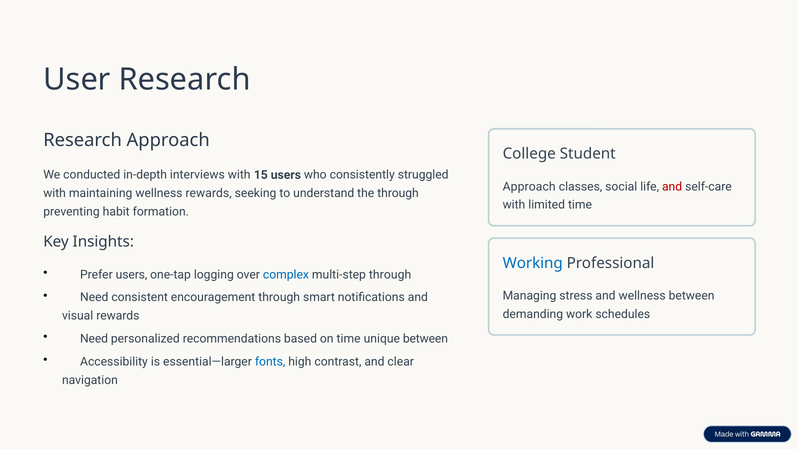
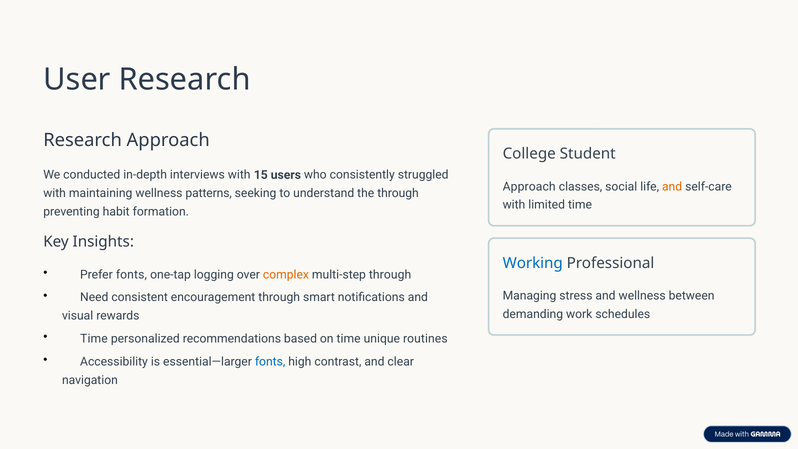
and colour: red -> orange (672, 186)
wellness rewards: rewards -> patterns (209, 193)
Prefer users: users -> fonts (131, 275)
complex colour: blue -> orange (286, 275)
Need: Need -> Time (94, 339)
unique between: between -> routines (425, 339)
